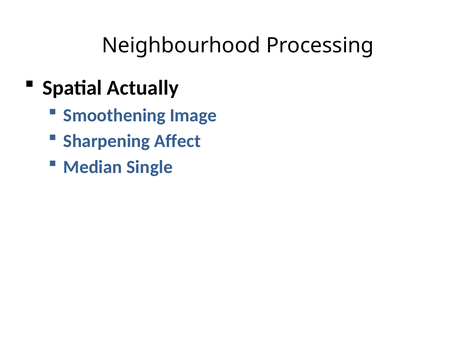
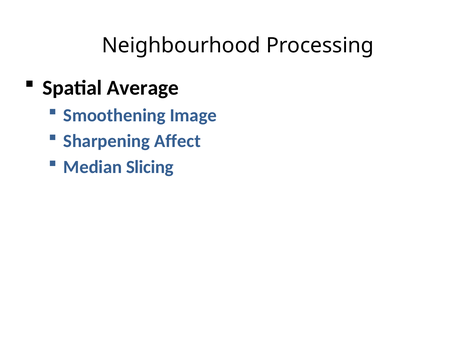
Actually: Actually -> Average (143, 88)
Single: Single -> Slicing (150, 167)
